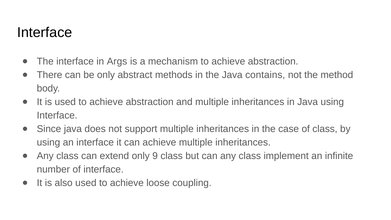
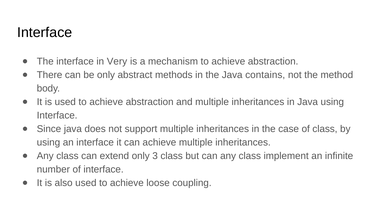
Args: Args -> Very (117, 61)
9: 9 -> 3 (155, 156)
